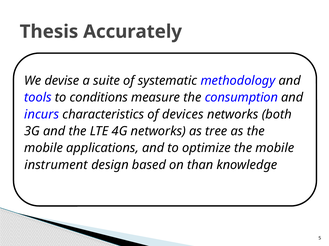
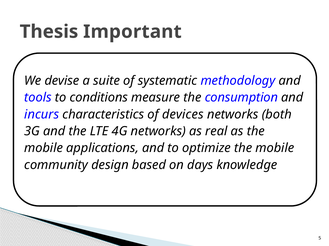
Accurately: Accurately -> Important (132, 32)
tree: tree -> real (216, 132)
instrument: instrument -> community (56, 165)
than: than -> days (200, 165)
